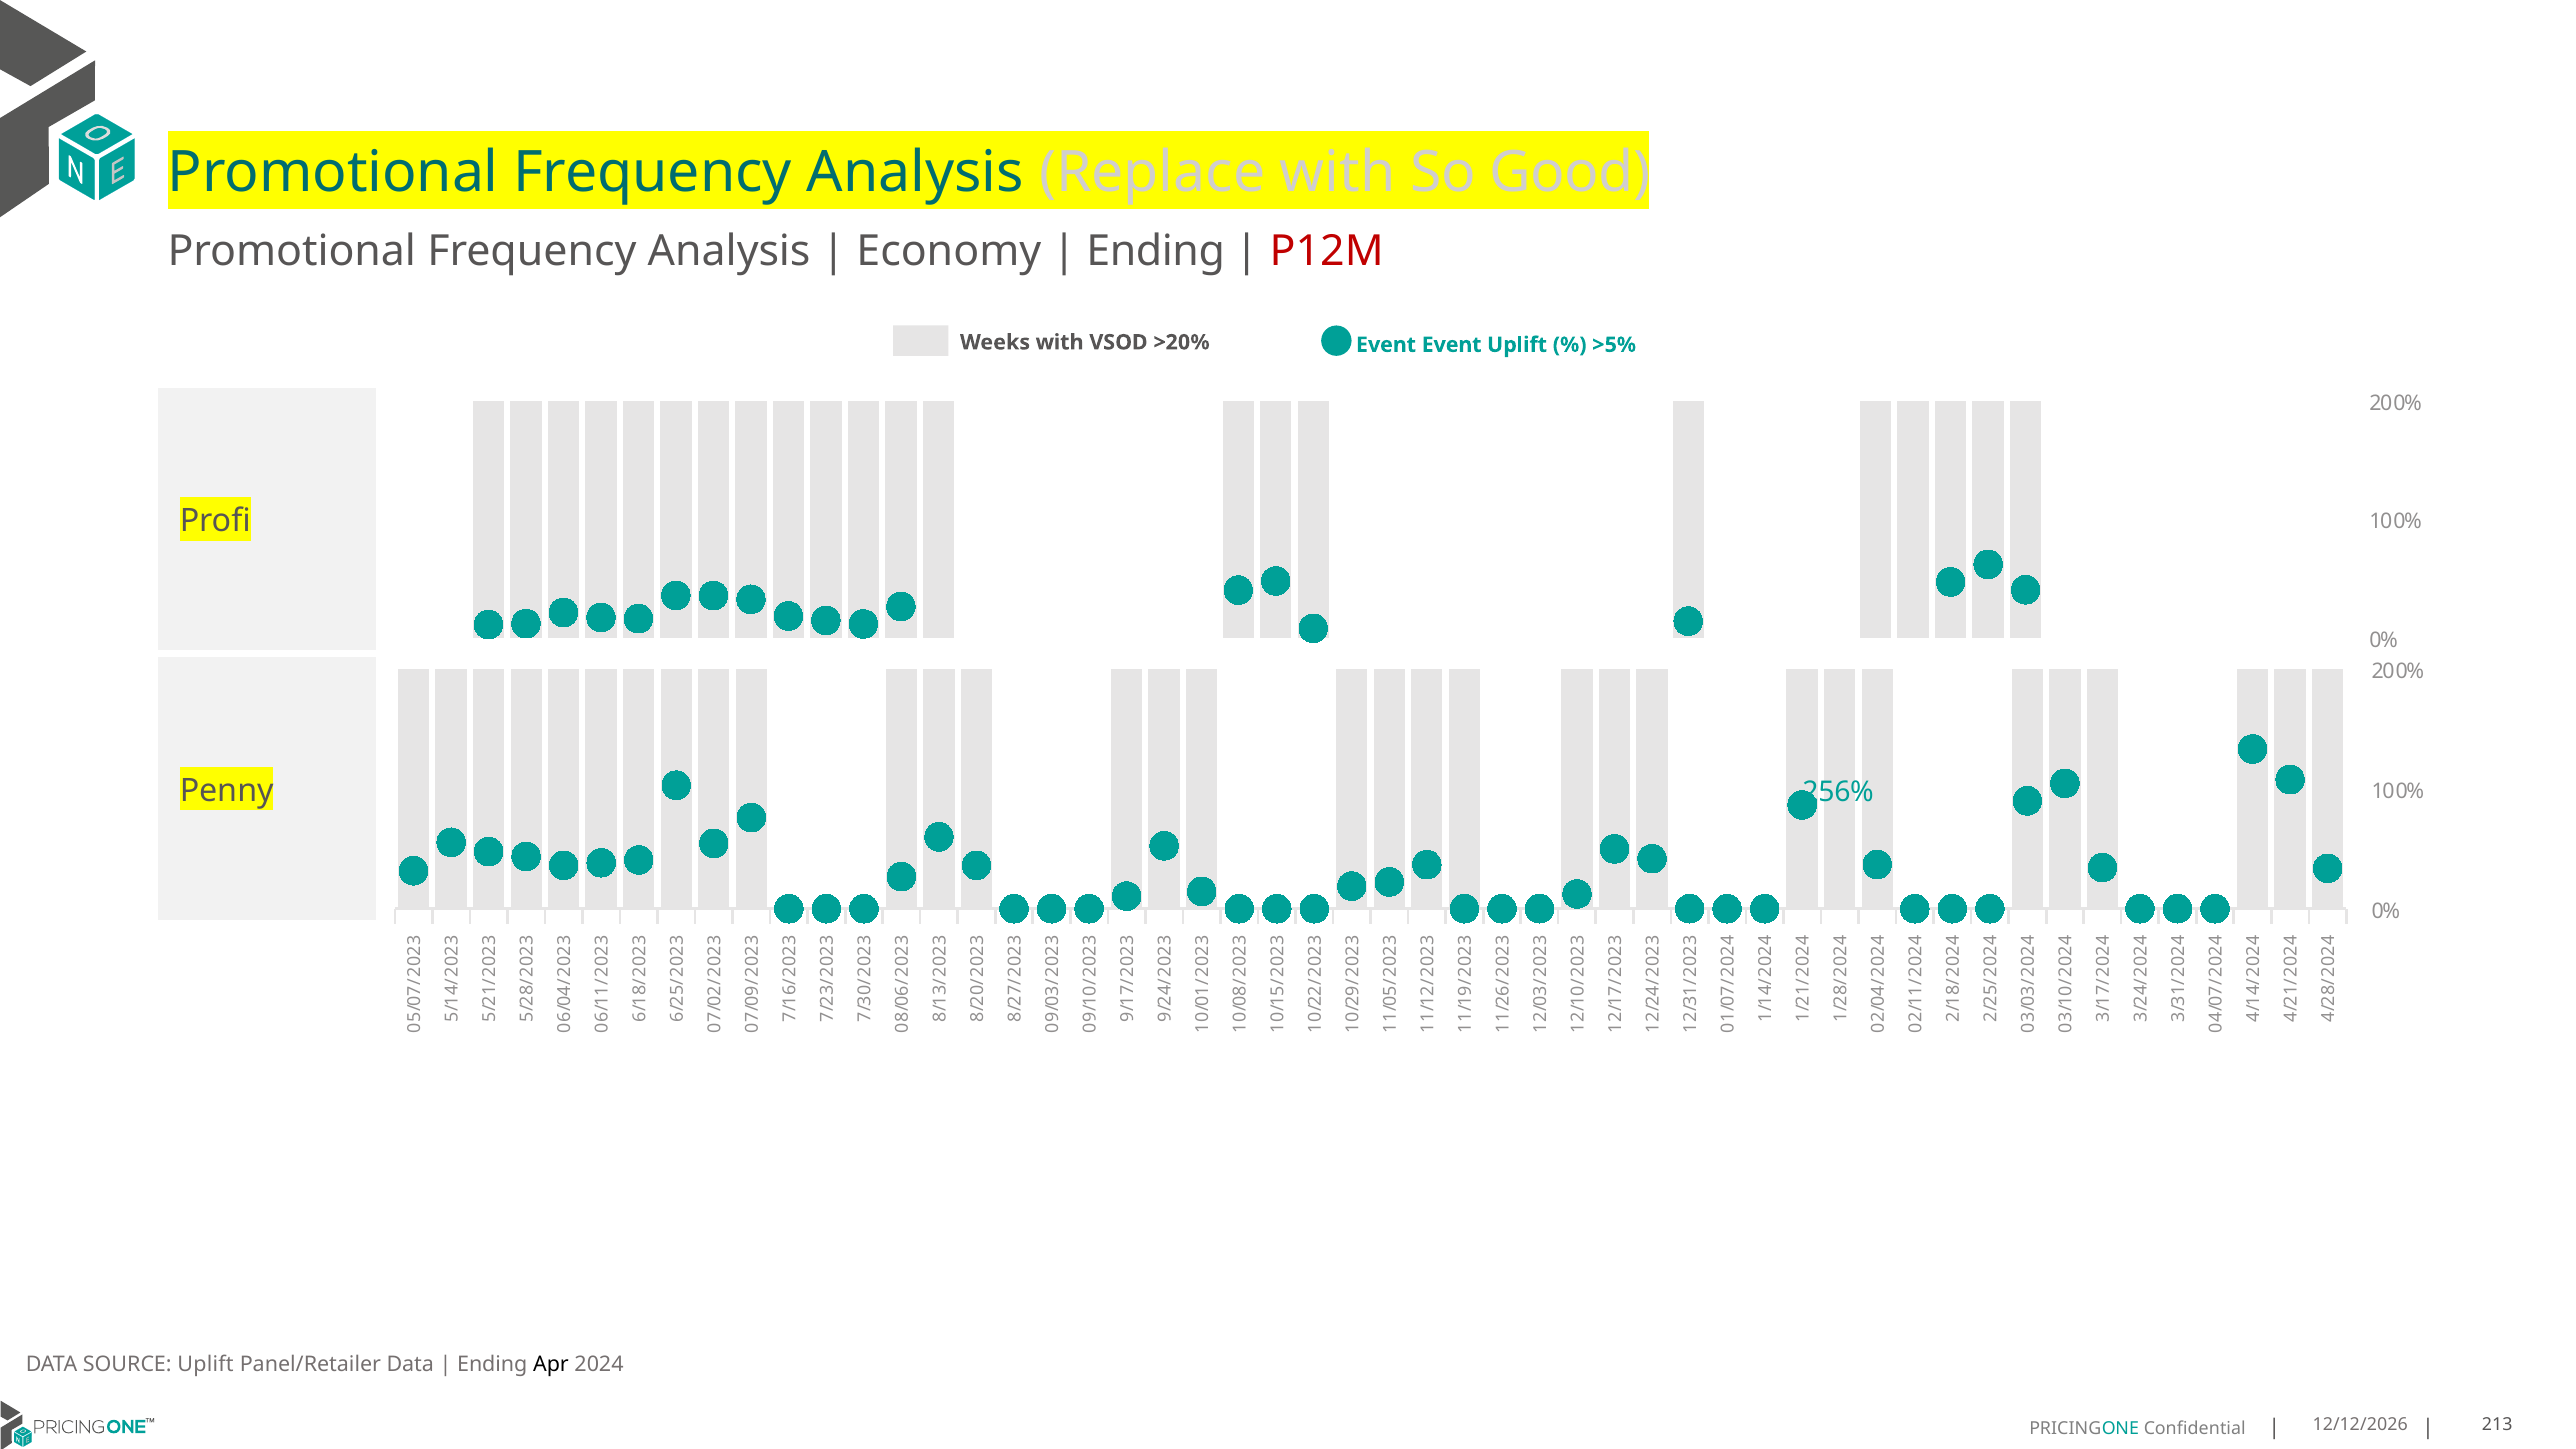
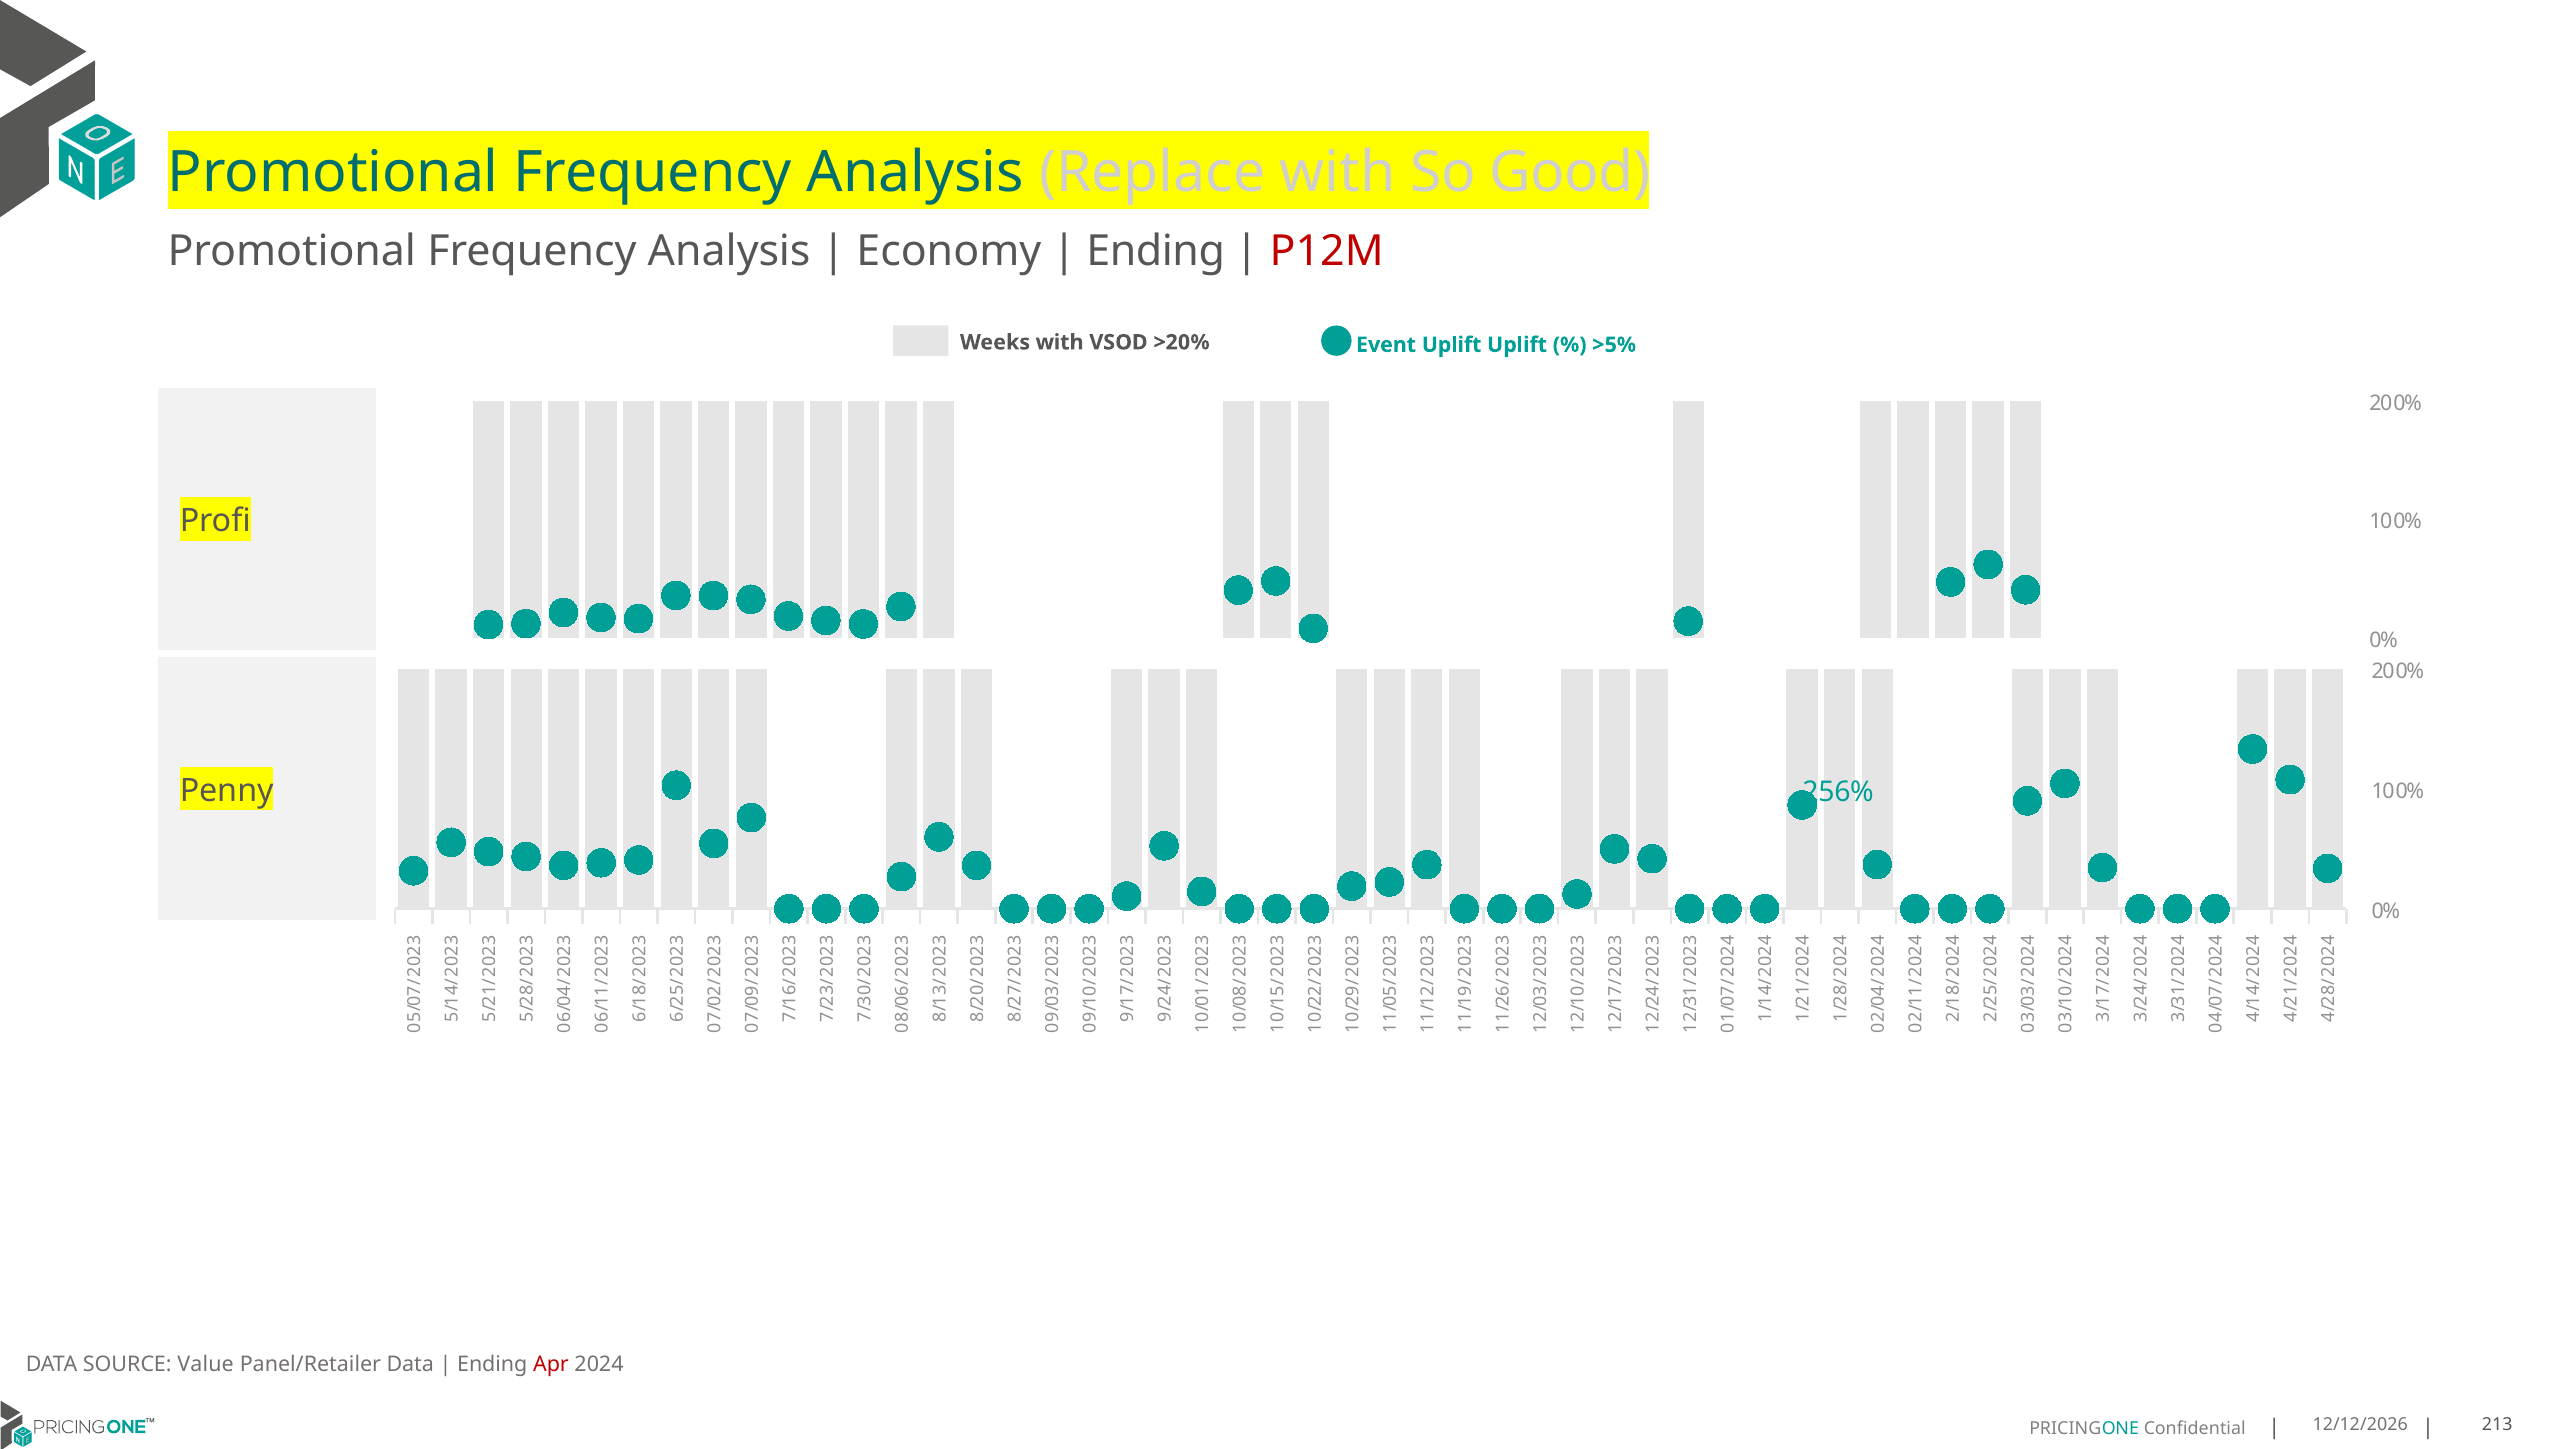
Event Event: Event -> Uplift (1452, 345)
SOURCE Uplift: Uplift -> Value (206, 1365)
Apr colour: black -> red (551, 1365)
